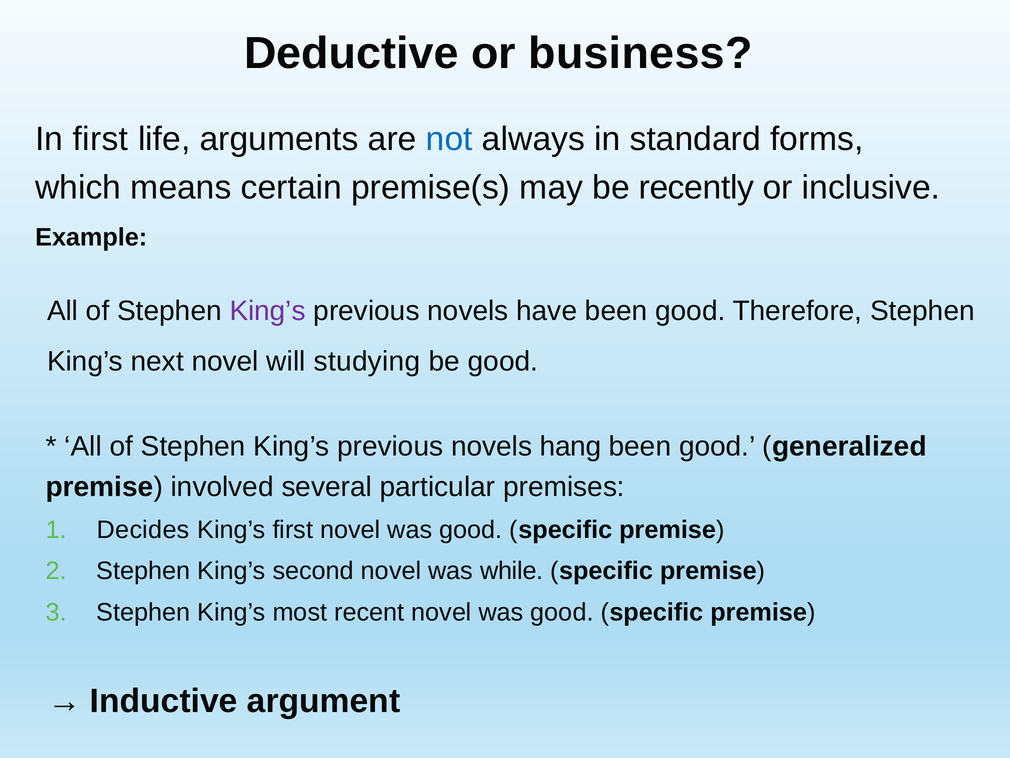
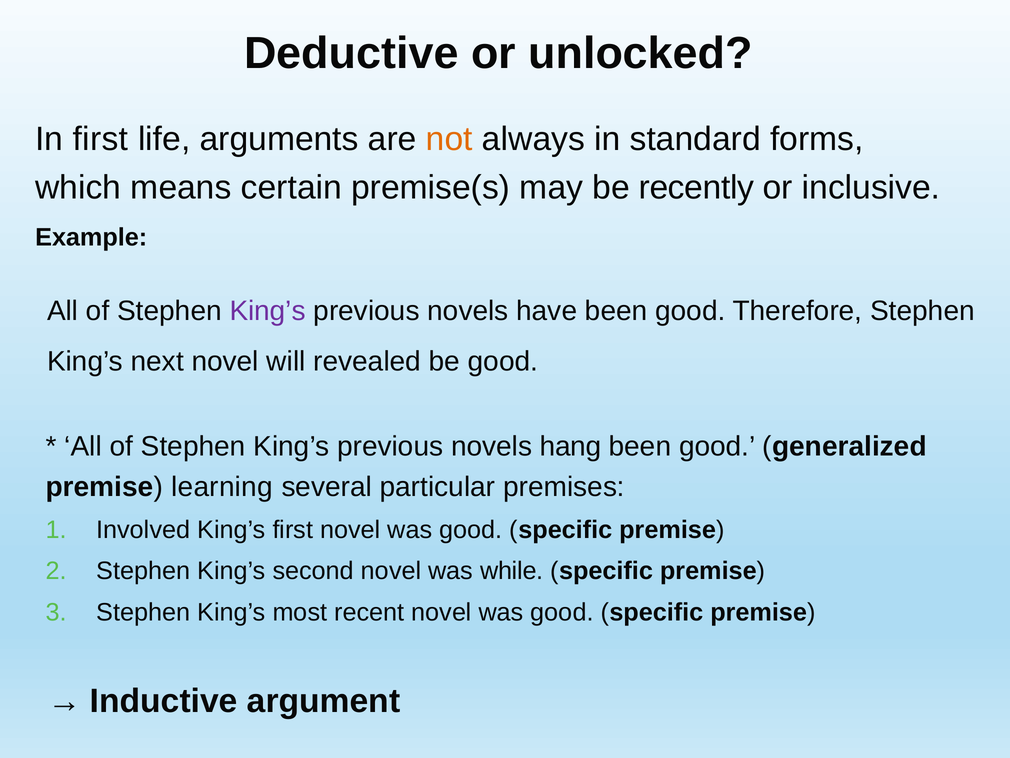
business: business -> unlocked (641, 53)
not colour: blue -> orange (449, 139)
studying: studying -> revealed (367, 361)
involved: involved -> learning (222, 486)
Decides: Decides -> Involved (143, 529)
